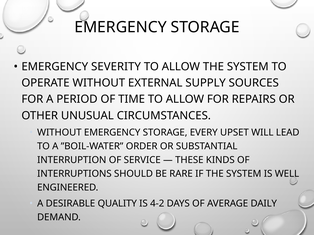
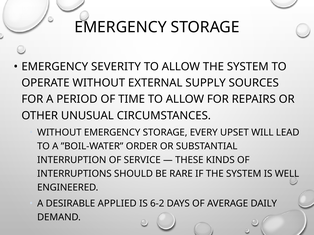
QUALITY: QUALITY -> APPLIED (117, 204)
4-2: 4-2 -> 6-2 (157, 204)
